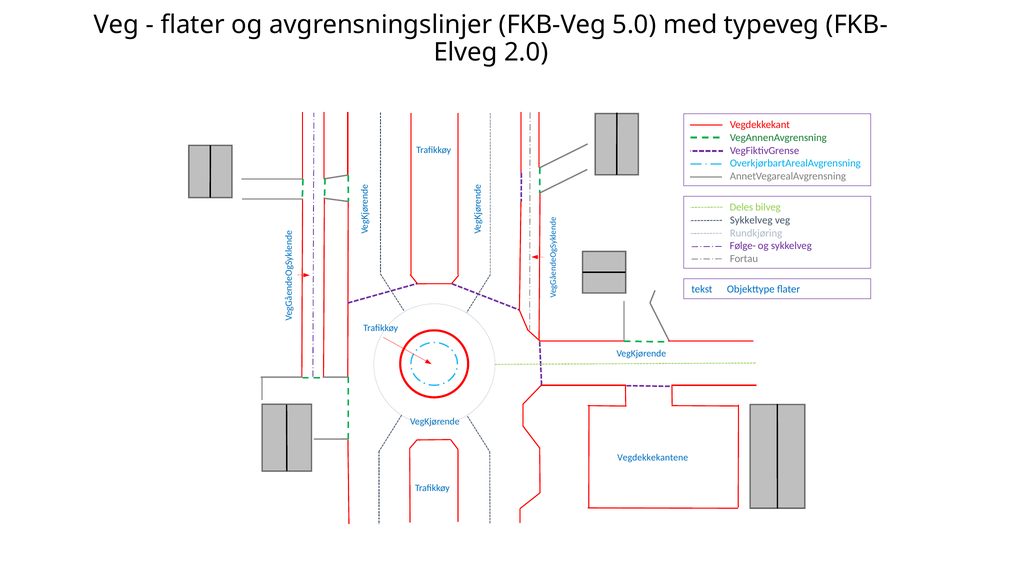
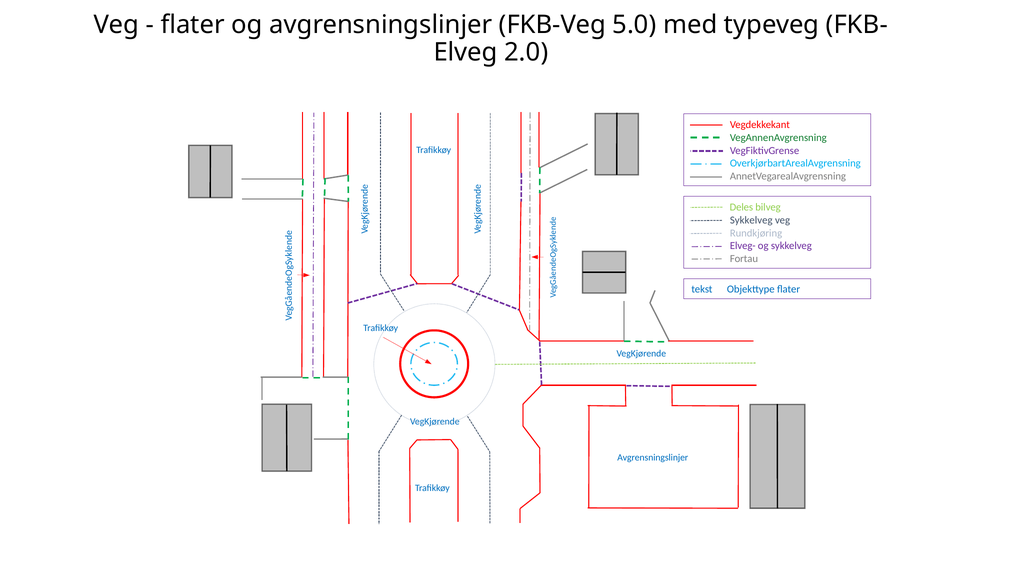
Følge-: Følge- -> Elveg- (743, 246)
Vegdekkekantene: Vegdekkekantene -> Avgrensningslinjer (653, 457)
